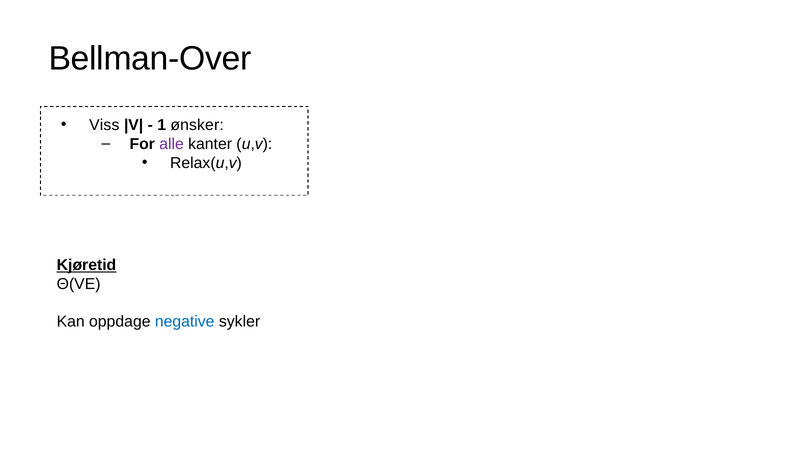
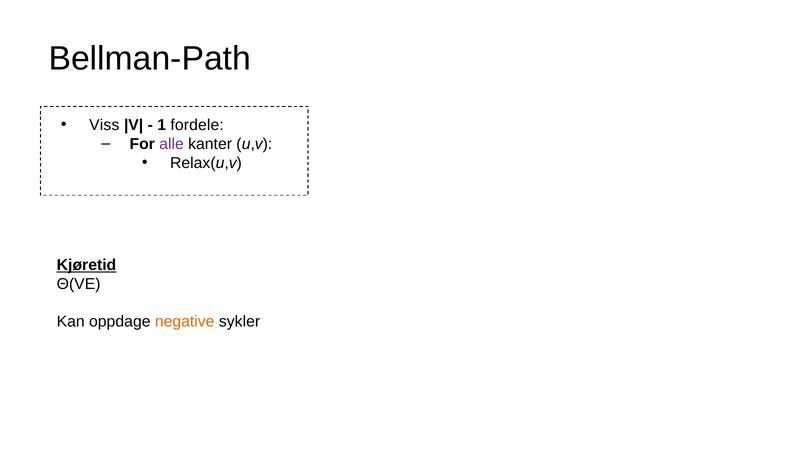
Bellman-Over: Bellman-Over -> Bellman-Path (150, 59)
ønsker: ønsker -> fordele (197, 125)
negative colour: blue -> orange (185, 322)
